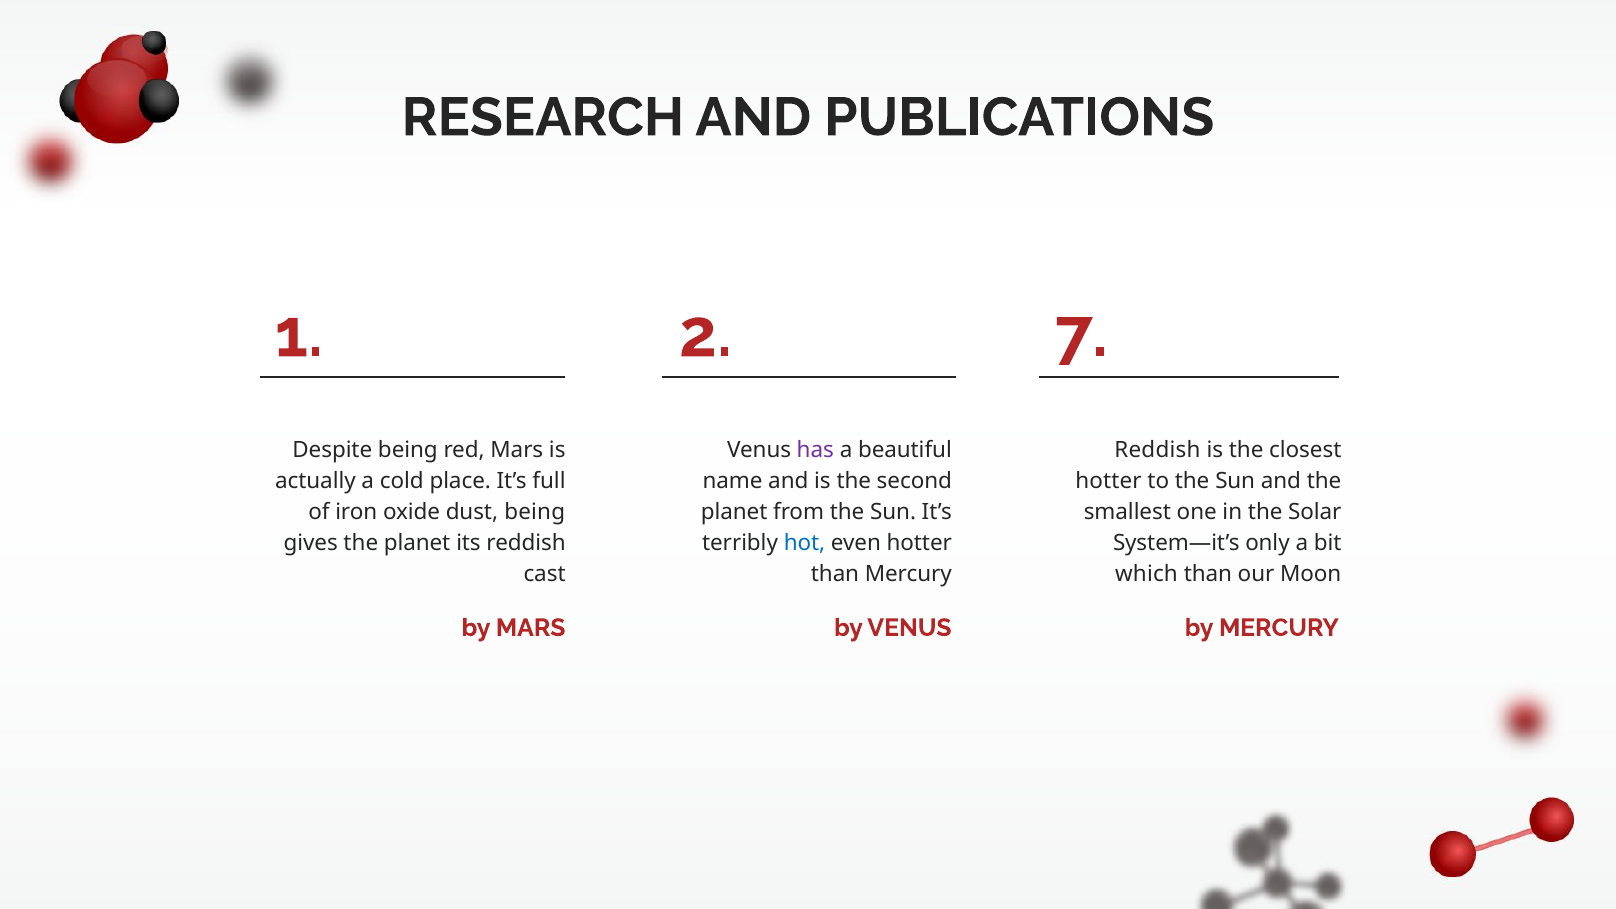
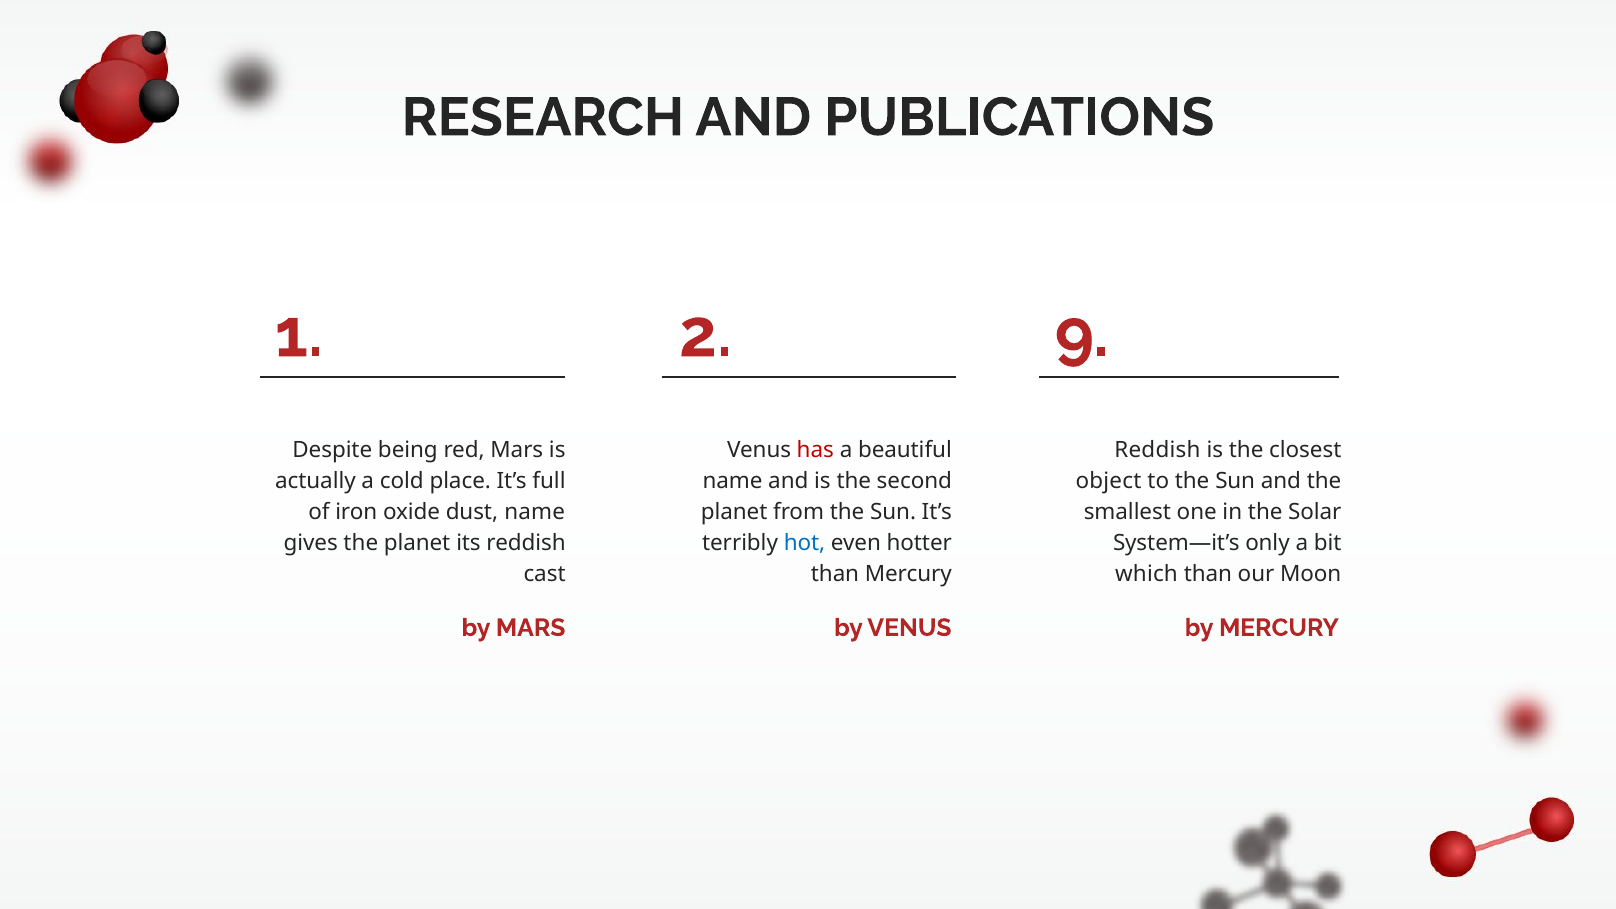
7: 7 -> 9 (1082, 334)
has colour: purple -> red (815, 450)
hotter: hotter -> object (1108, 481)
dust being: being -> name (535, 512)
